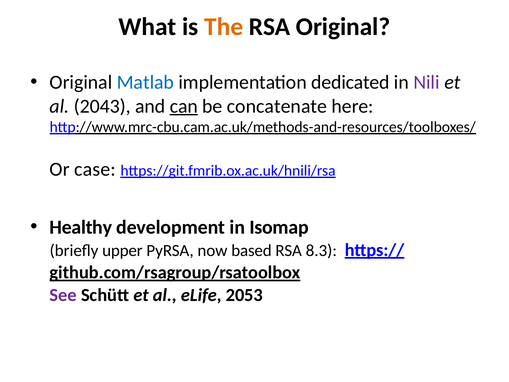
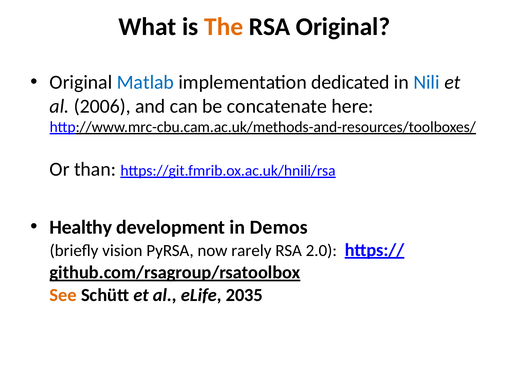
Nili colour: purple -> blue (427, 82)
2043: 2043 -> 2006 (102, 106)
can underline: present -> none (184, 106)
case: case -> than (95, 169)
Isomap: Isomap -> Demos (279, 227)
upper: upper -> vision (122, 250)
based: based -> rarely (251, 250)
8.3: 8.3 -> 2.0 (321, 250)
See colour: purple -> orange (63, 295)
2053: 2053 -> 2035 (244, 295)
